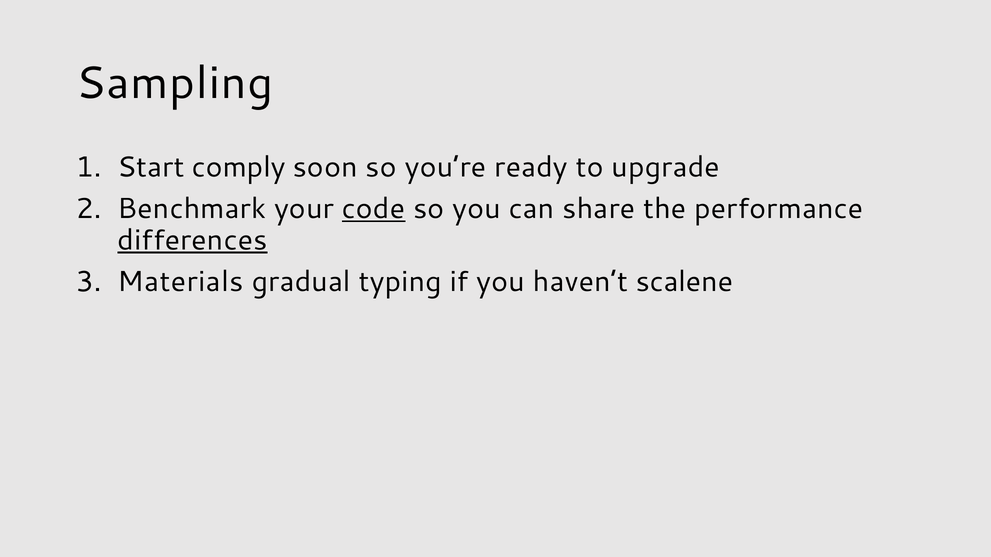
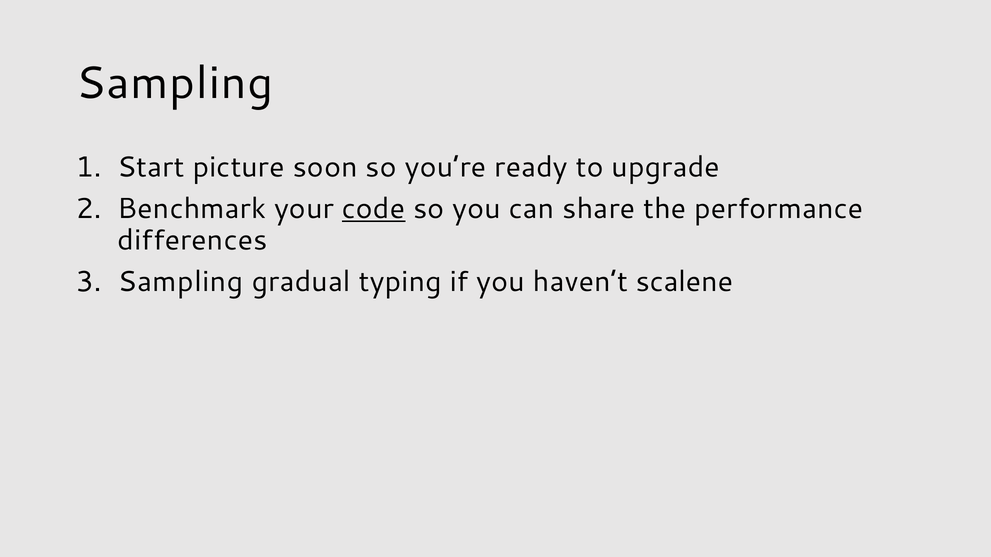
comply: comply -> picture (239, 168)
differences underline: present -> none (192, 240)
Materials: Materials -> Sampling (180, 282)
